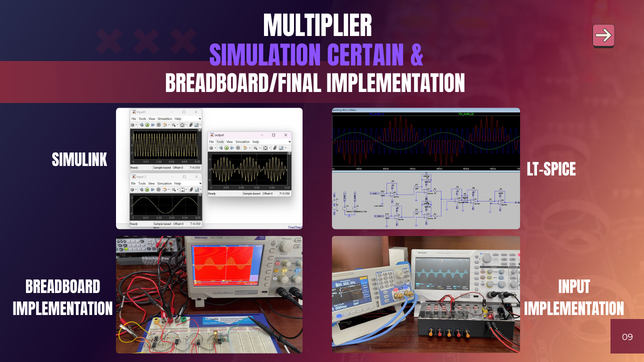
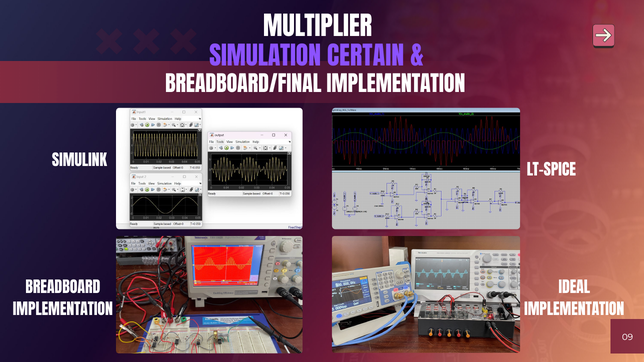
INPUT: INPUT -> IDEAL (574, 288)
